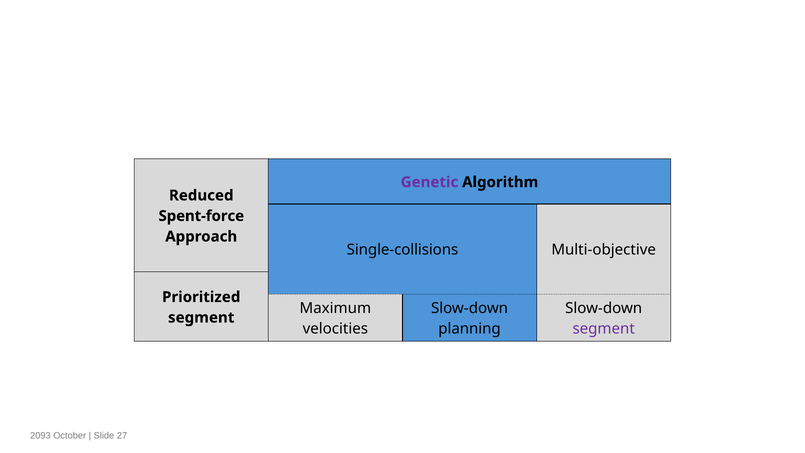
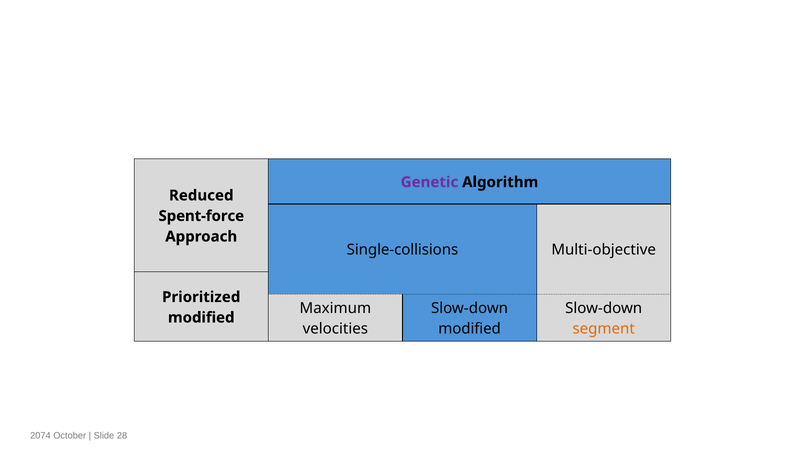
segment: segment -> modified (201, 317)
planning: planning -> modified (470, 329)
segment colour: purple -> orange (604, 329)
2093: 2093 -> 2074 (40, 435)
27: 27 -> 28 (122, 435)
